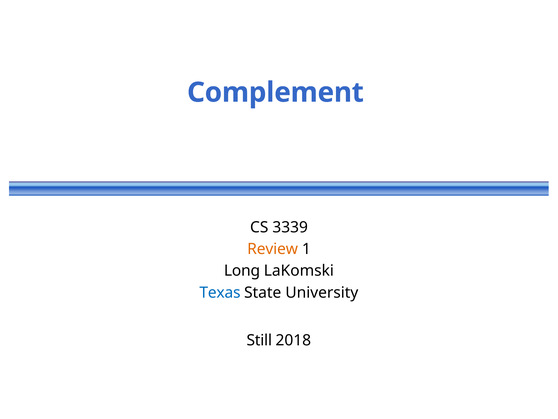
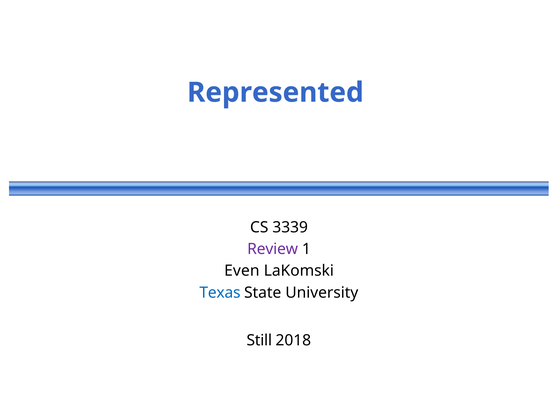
Complement: Complement -> Represented (275, 92)
Review colour: orange -> purple (273, 249)
Long: Long -> Even (242, 270)
